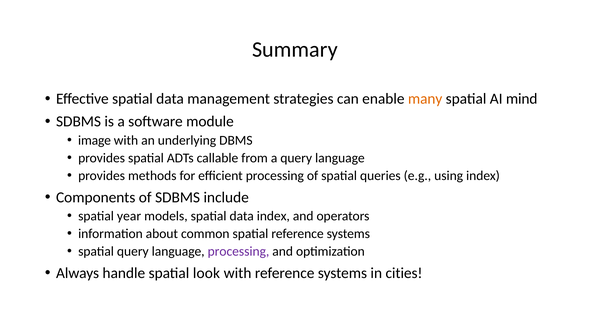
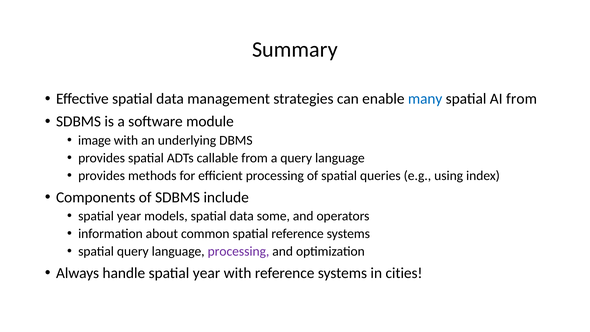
many colour: orange -> blue (425, 99)
AI mind: mind -> from (522, 99)
data index: index -> some (273, 216)
handle spatial look: look -> year (207, 273)
